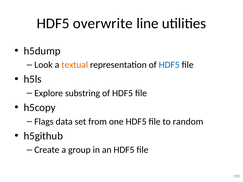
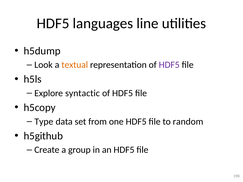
overwrite: overwrite -> languages (103, 24)
HDF5 colour: blue -> purple (169, 65)
substring: substring -> syntactic (83, 93)
Flags: Flags -> Type (44, 122)
